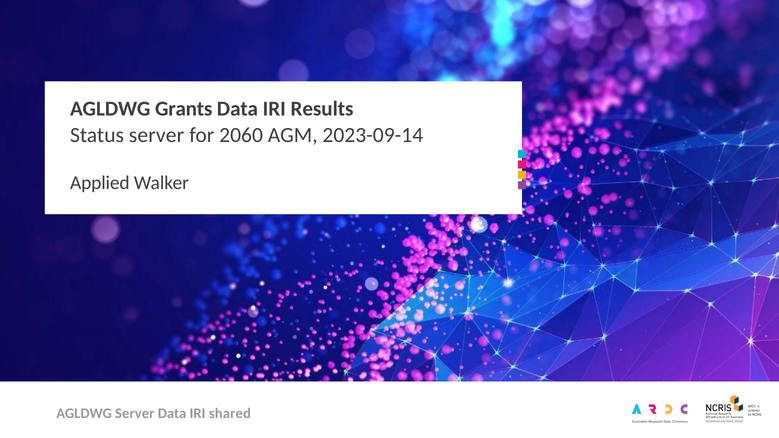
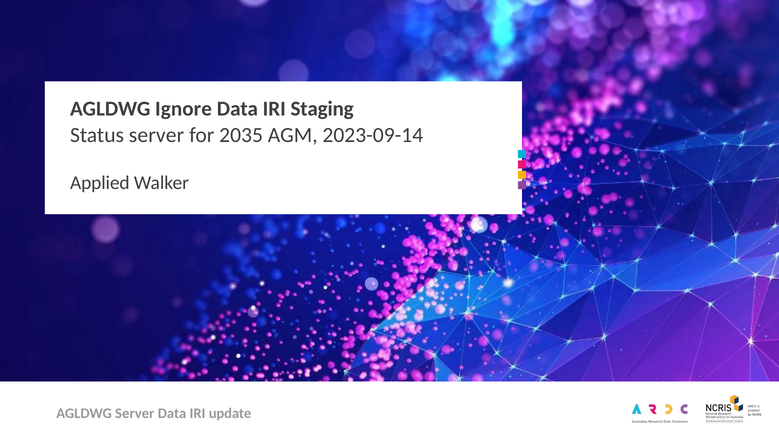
Grants: Grants -> Ignore (184, 109)
Results: Results -> Staging (322, 109)
2060: 2060 -> 2035 (241, 135)
shared: shared -> update (230, 413)
